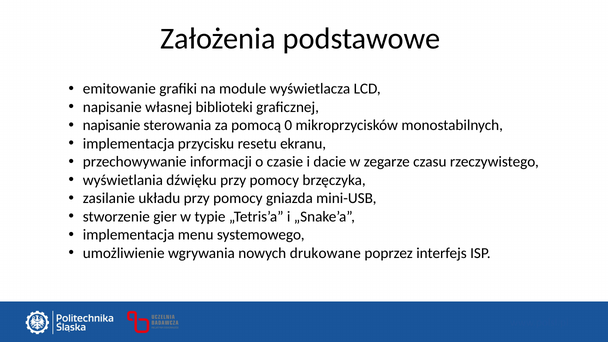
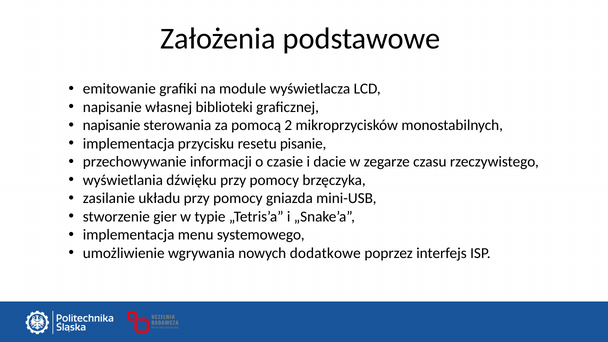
0: 0 -> 2 (288, 125)
ekranu: ekranu -> pisanie (303, 144)
drukowane: drukowane -> dodatkowe (325, 253)
